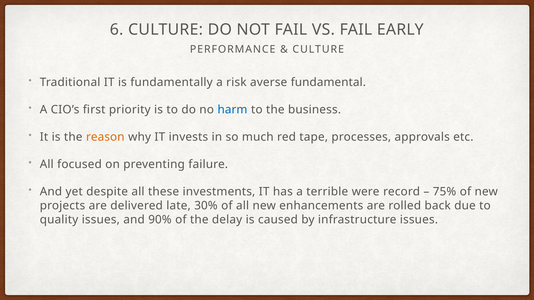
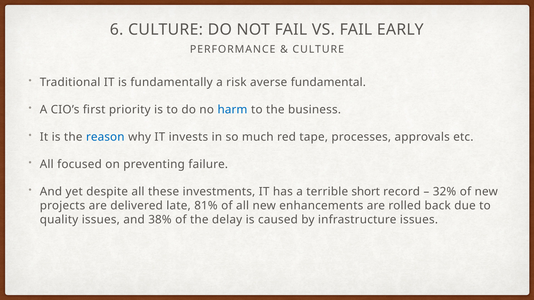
reason colour: orange -> blue (105, 137)
were: were -> short (366, 192)
75%: 75% -> 32% (444, 192)
30%: 30% -> 81% (206, 206)
90%: 90% -> 38% (160, 220)
